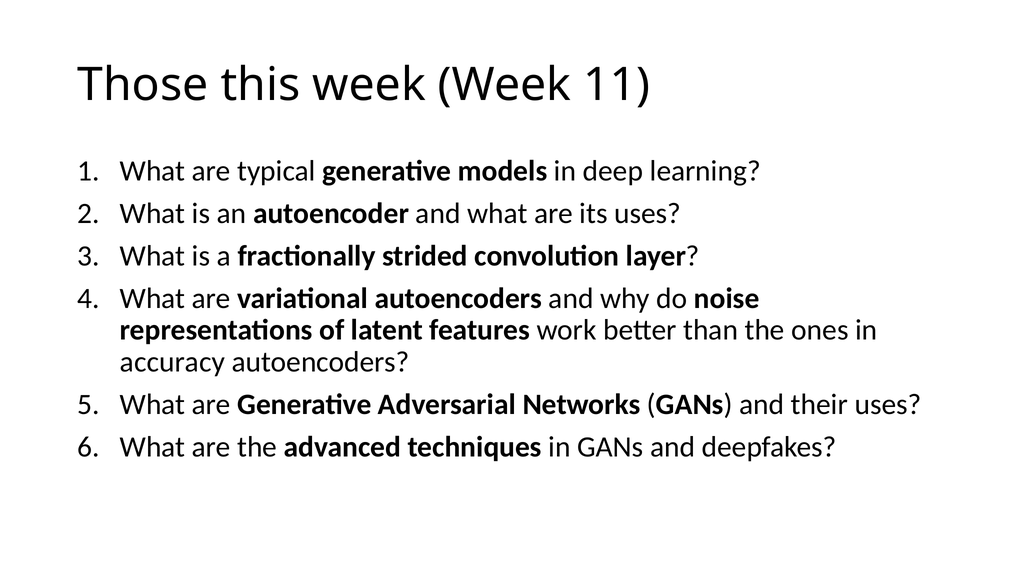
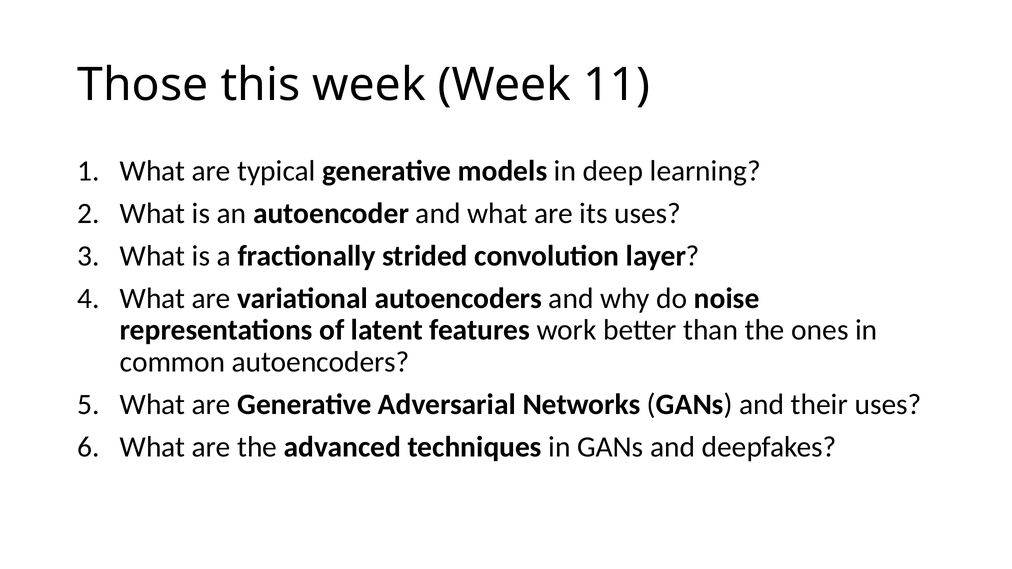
accuracy: accuracy -> common (173, 362)
